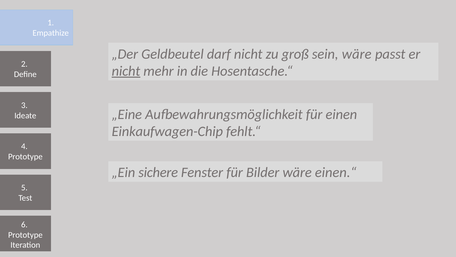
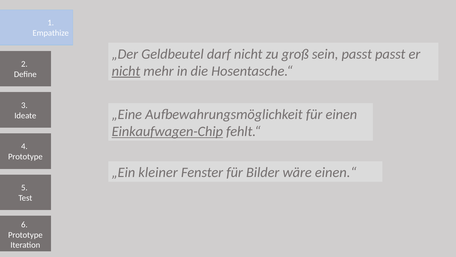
sein wäre: wäre -> passt (357, 54)
Einkaufwagen-Chip underline: none -> present (167, 131)
sichere: sichere -> kleiner (158, 172)
